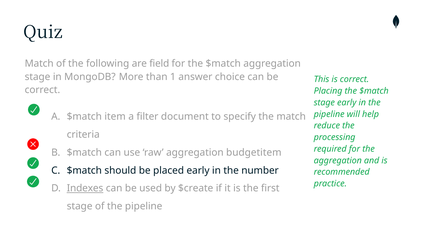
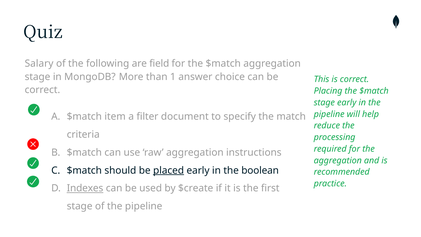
Match: Match -> Salary (39, 64)
budgetitem: budgetitem -> instructions (254, 152)
placed underline: none -> present (169, 170)
number: number -> boolean (260, 170)
